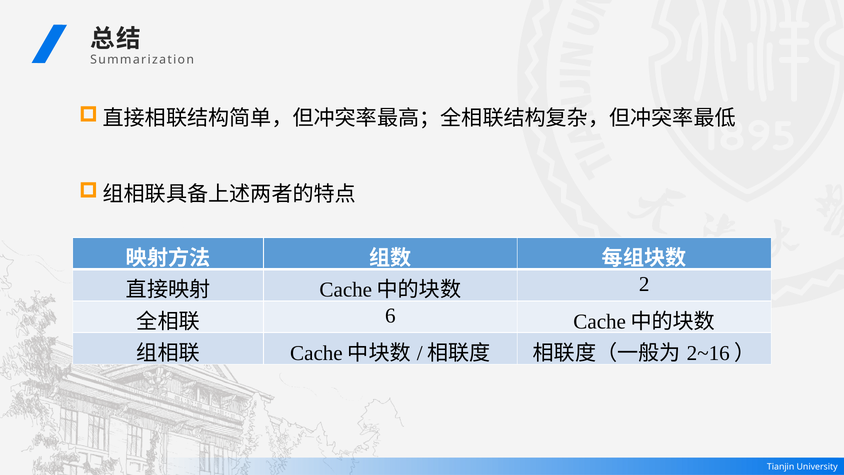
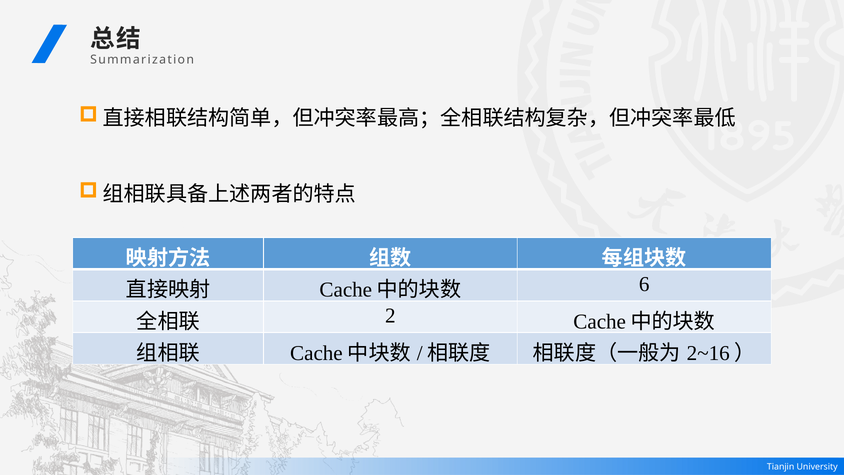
2: 2 -> 6 (644, 284)
6: 6 -> 2 (390, 316)
